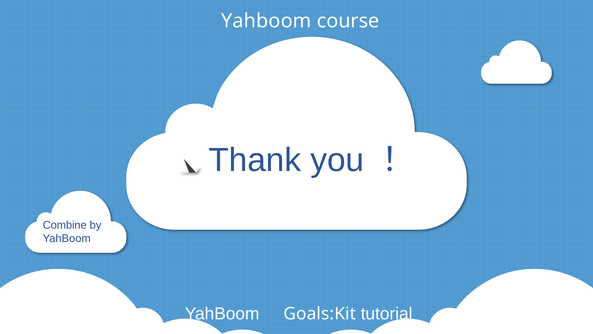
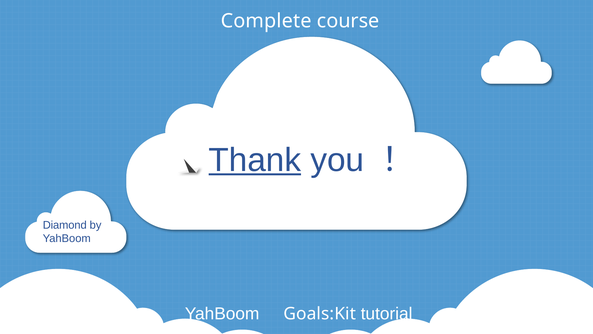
Yahboom: Yahboom -> Complete (266, 21)
Thank underline: none -> present (255, 160)
Combine: Combine -> Diamond (65, 225)
